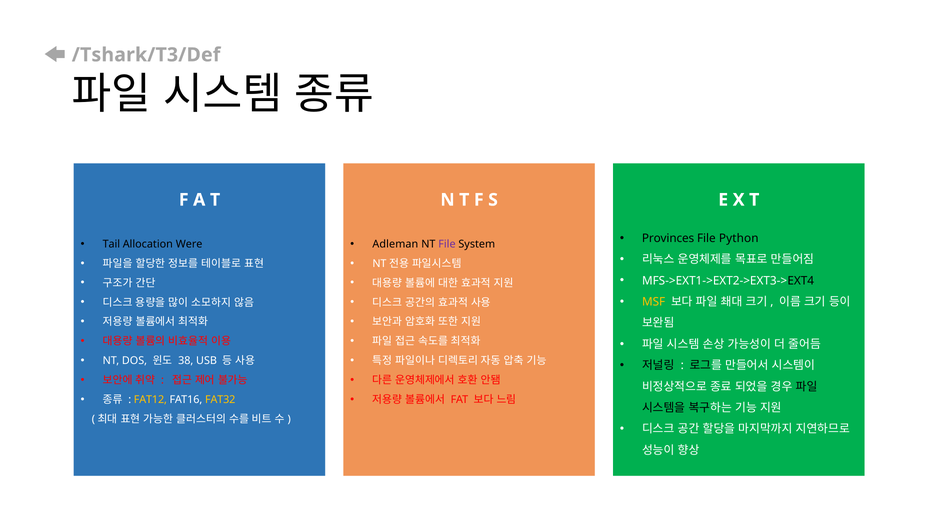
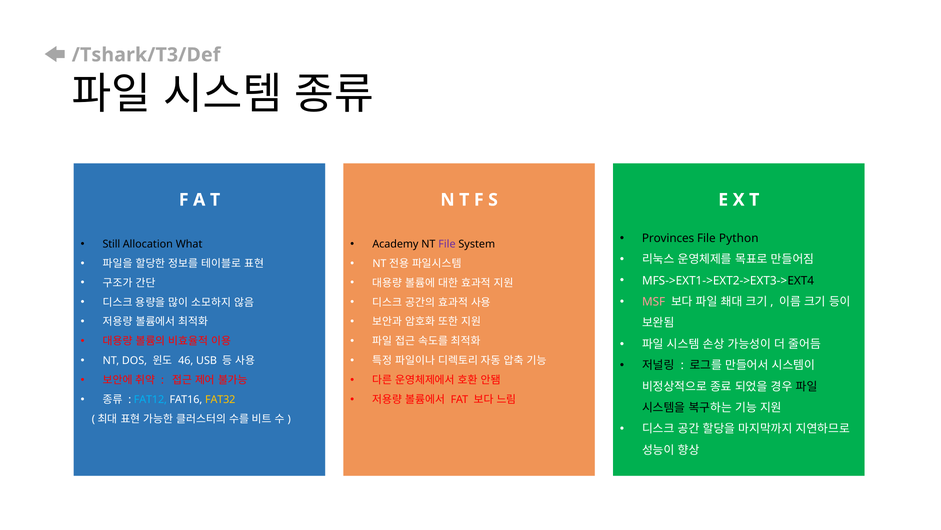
Tail: Tail -> Still (111, 244)
Were: Were -> What (189, 244)
Adleman: Adleman -> Academy (395, 244)
MSF colour: yellow -> pink (654, 302)
38: 38 -> 46 (186, 360)
FAT12 colour: yellow -> light blue (150, 399)
